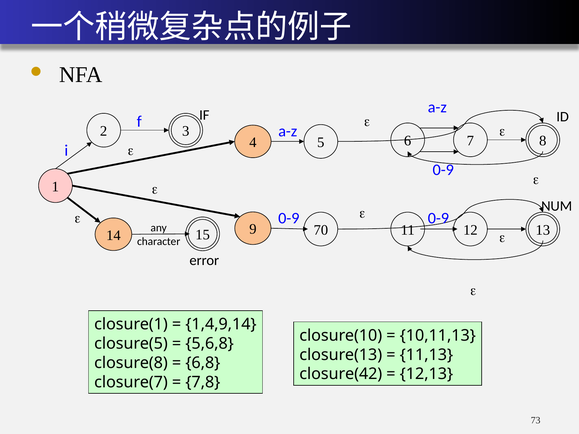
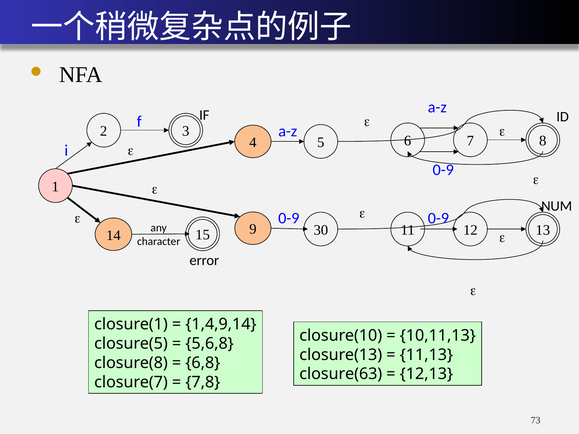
70: 70 -> 30 (321, 230)
closure(42: closure(42 -> closure(63 (341, 374)
